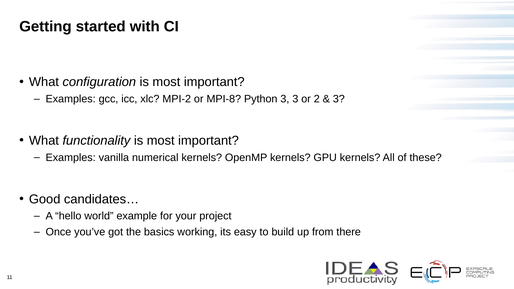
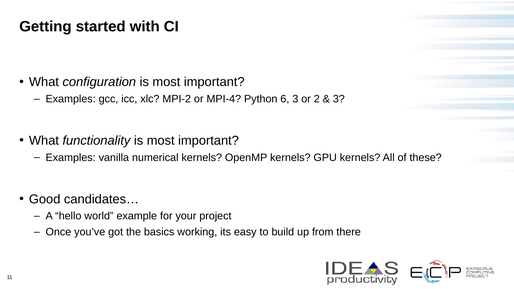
MPI-8: MPI-8 -> MPI-4 (224, 99)
Python 3: 3 -> 6 (285, 99)
